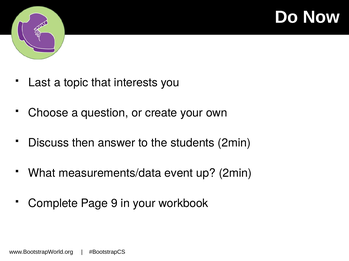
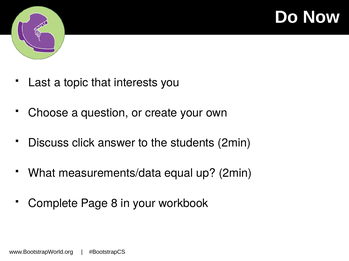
then: then -> click (83, 143)
event: event -> equal (179, 174)
9: 9 -> 8 (114, 204)
